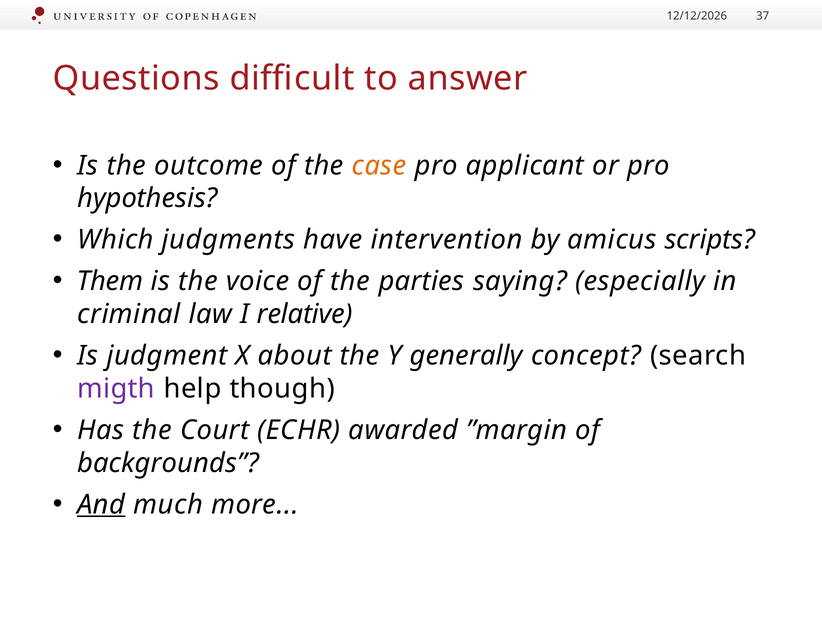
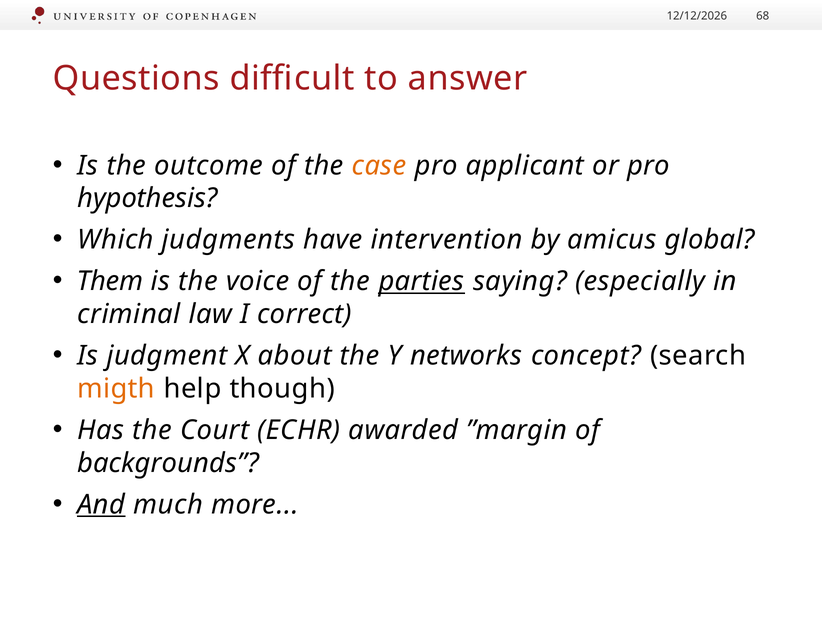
37: 37 -> 68 (763, 16)
scripts: scripts -> global (710, 240)
parties underline: none -> present (421, 281)
relative: relative -> correct (304, 314)
generally: generally -> networks (466, 355)
migth colour: purple -> orange (116, 388)
